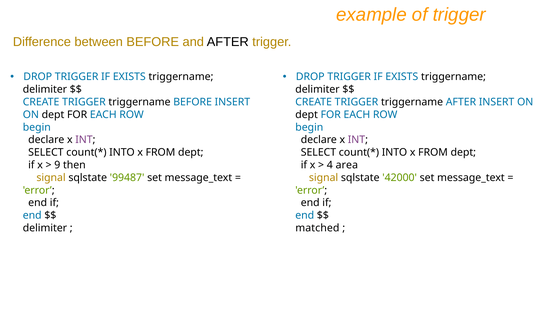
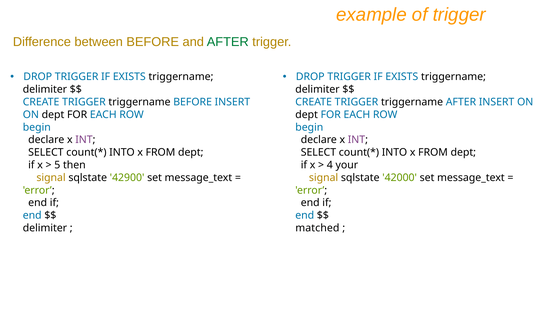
AFTER colour: black -> green (228, 42)
9: 9 -> 5 (57, 165)
area: area -> your (347, 165)
99487: 99487 -> 42900 (127, 178)
